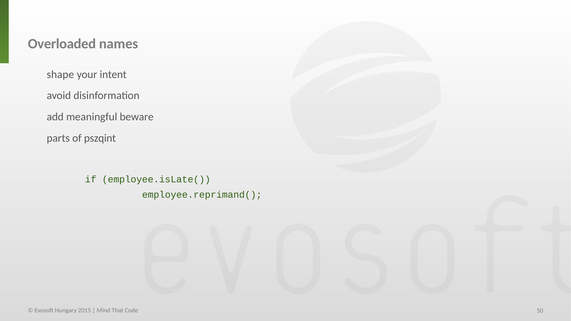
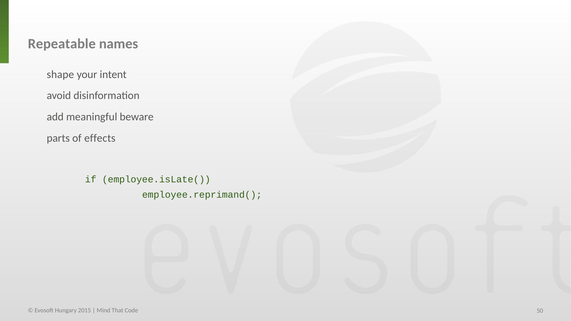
Overloaded: Overloaded -> Repeatable (62, 44)
pszqint: pszqint -> effects (100, 138)
